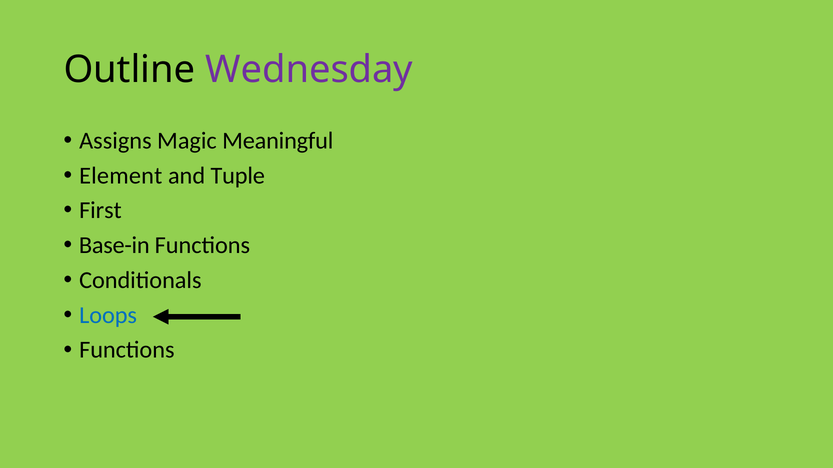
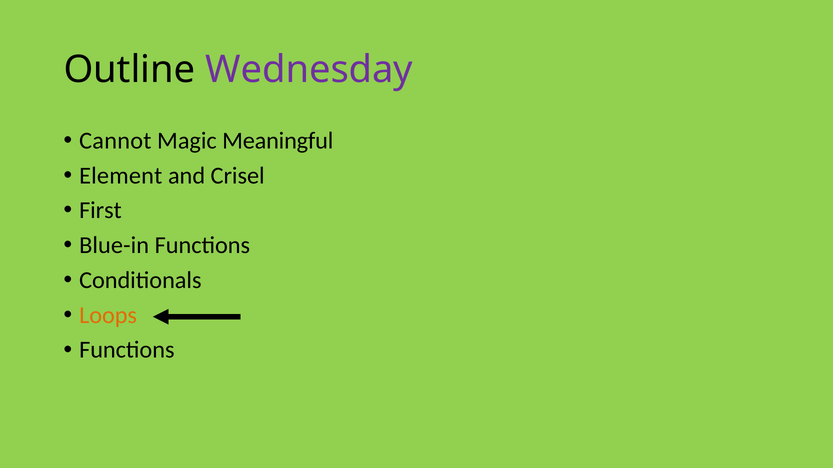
Assigns: Assigns -> Cannot (115, 141)
Tuple: Tuple -> Crisel (238, 176)
Base-in: Base-in -> Blue-in (114, 246)
Loops colour: blue -> orange (108, 315)
